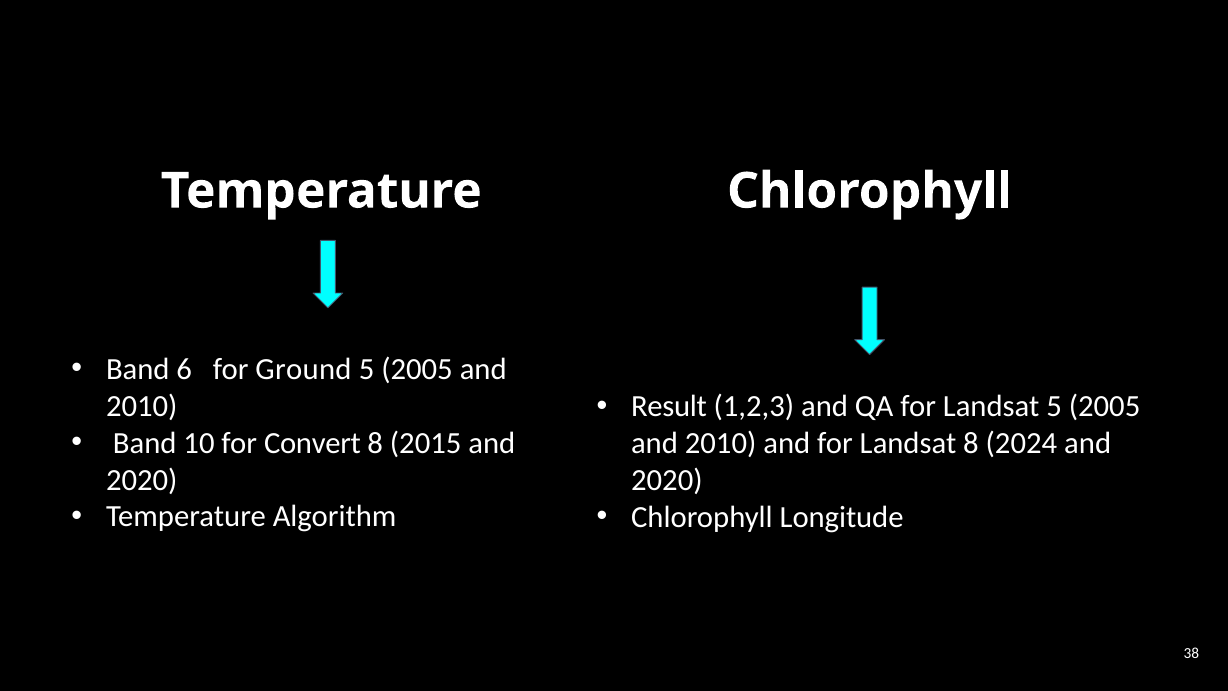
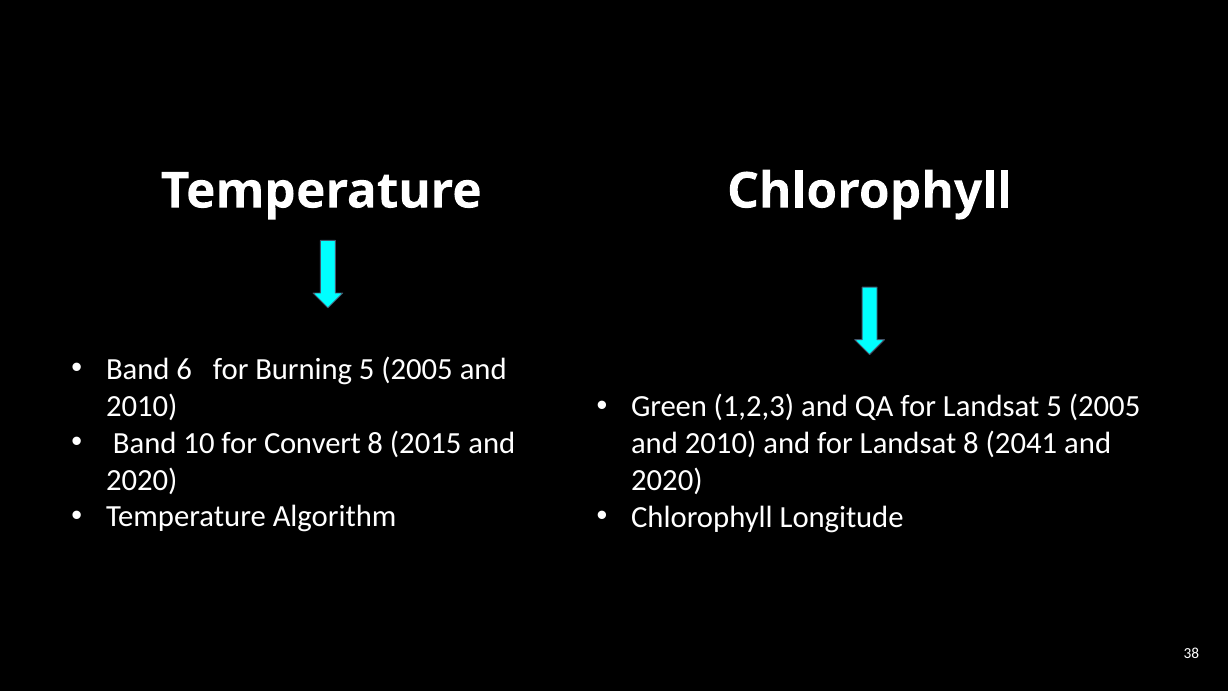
Ground: Ground -> Burning (304, 369)
Result: Result -> Green (669, 407)
2024: 2024 -> 2041 (1021, 444)
